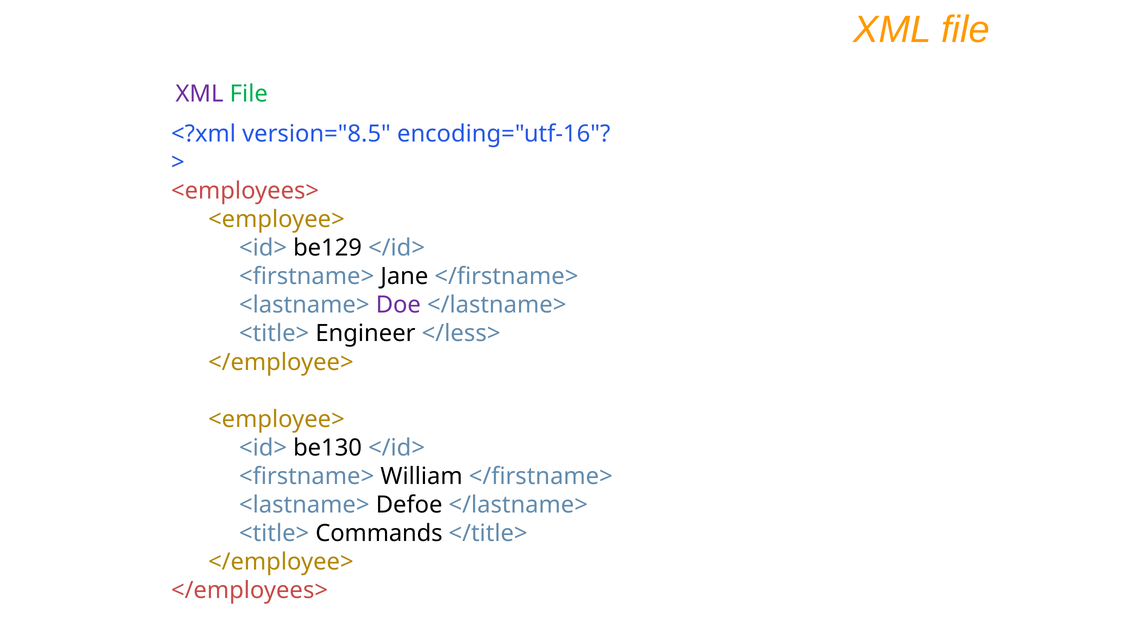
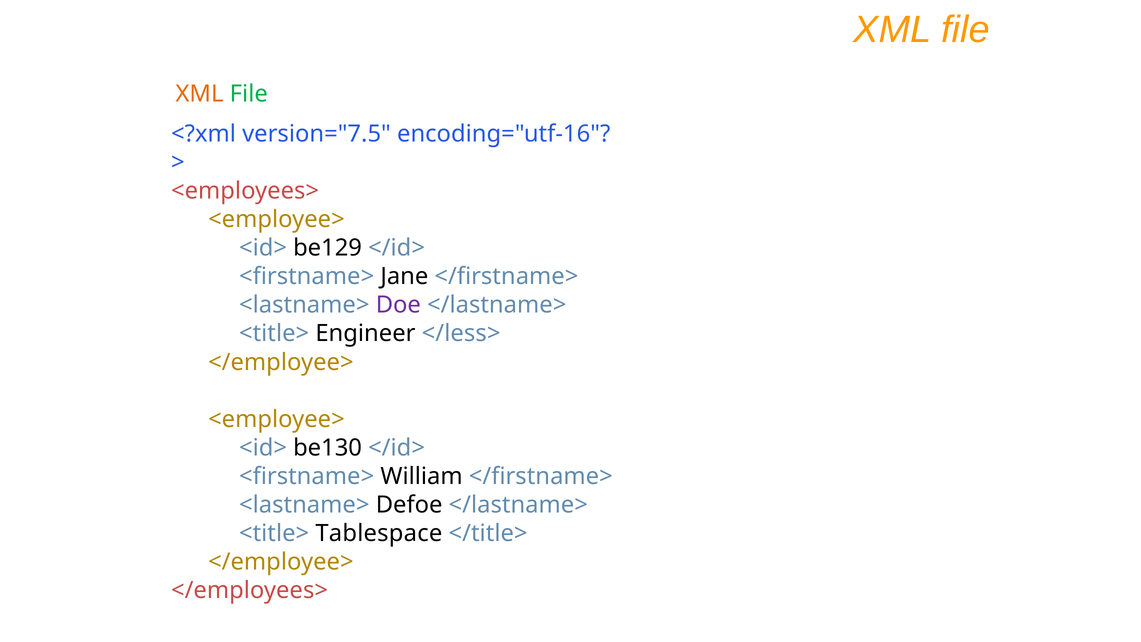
XML colour: purple -> orange (200, 94)
version="8.5: version="8.5 -> version="7.5 (316, 134)
Commands: Commands -> Tablespace (379, 533)
